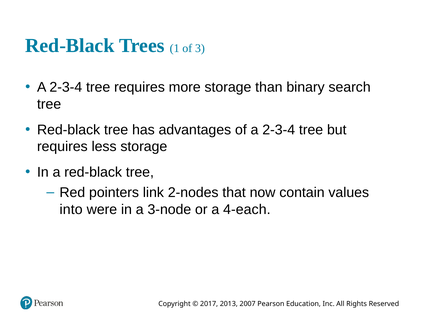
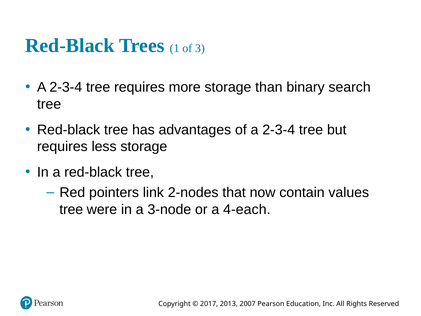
into: into -> tree (71, 209)
